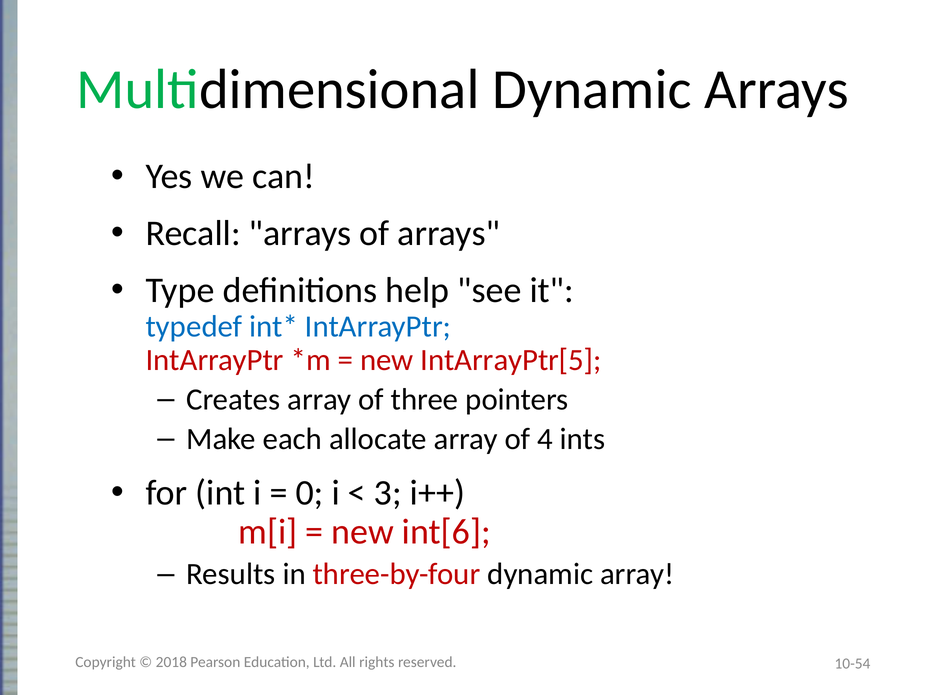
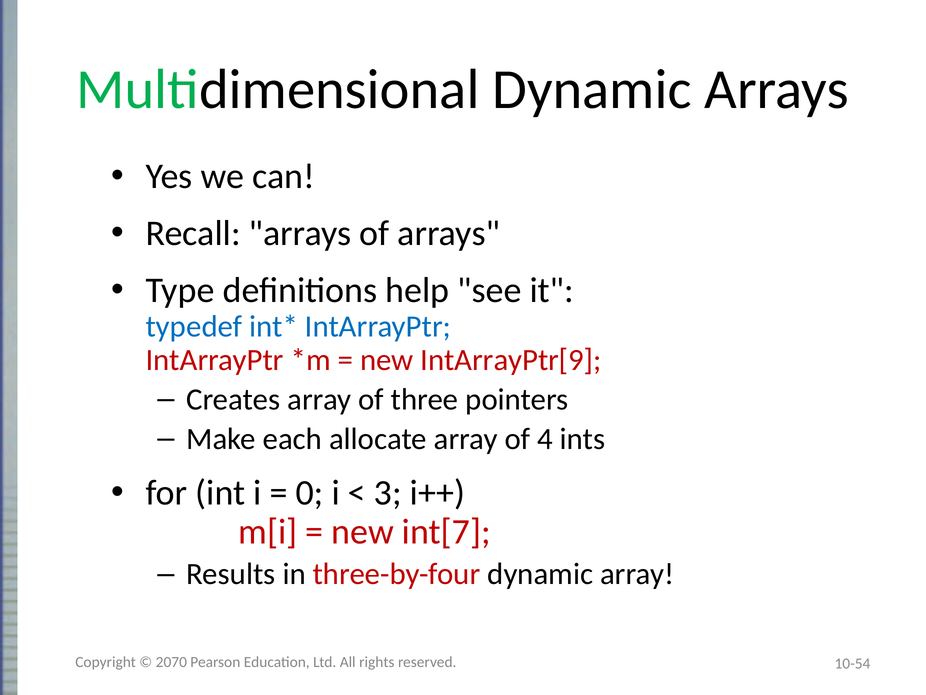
IntArrayPtr[5: IntArrayPtr[5 -> IntArrayPtr[9 (511, 360)
int[6: int[6 -> int[7 (446, 532)
2018: 2018 -> 2070 (171, 662)
